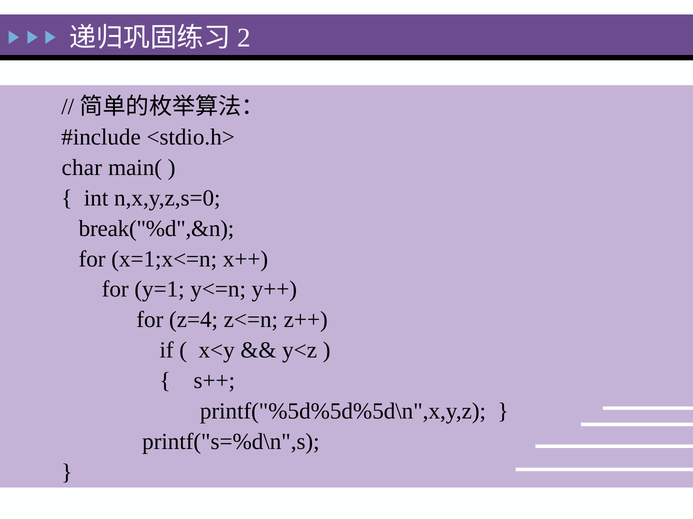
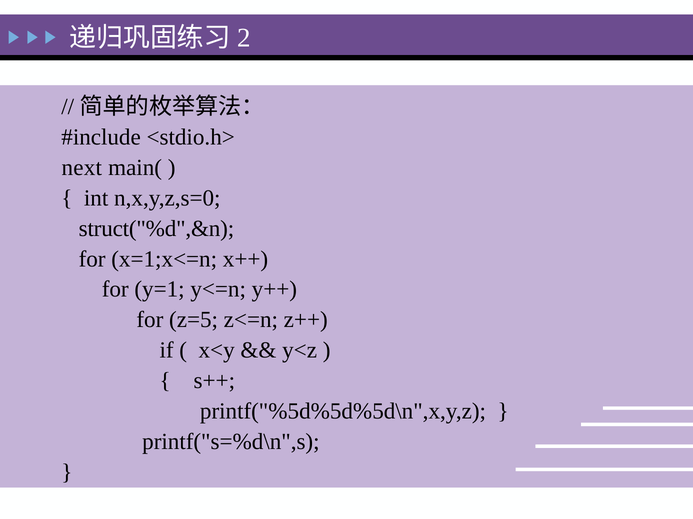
char: char -> next (82, 168)
break("%d",&n: break("%d",&n -> struct("%d",&n (156, 229)
z=4: z=4 -> z=5 (194, 320)
